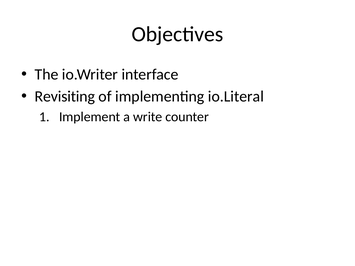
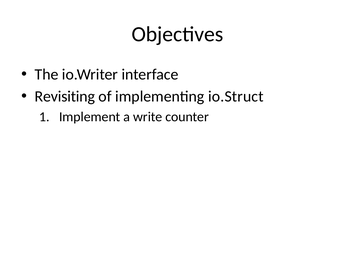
io.Literal: io.Literal -> io.Struct (236, 97)
